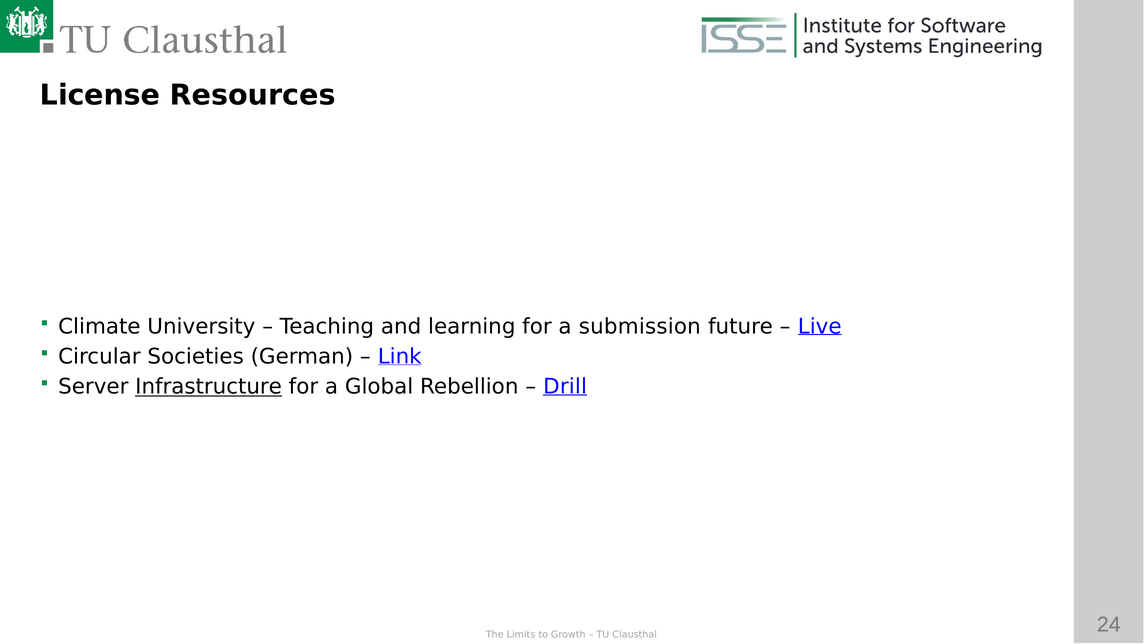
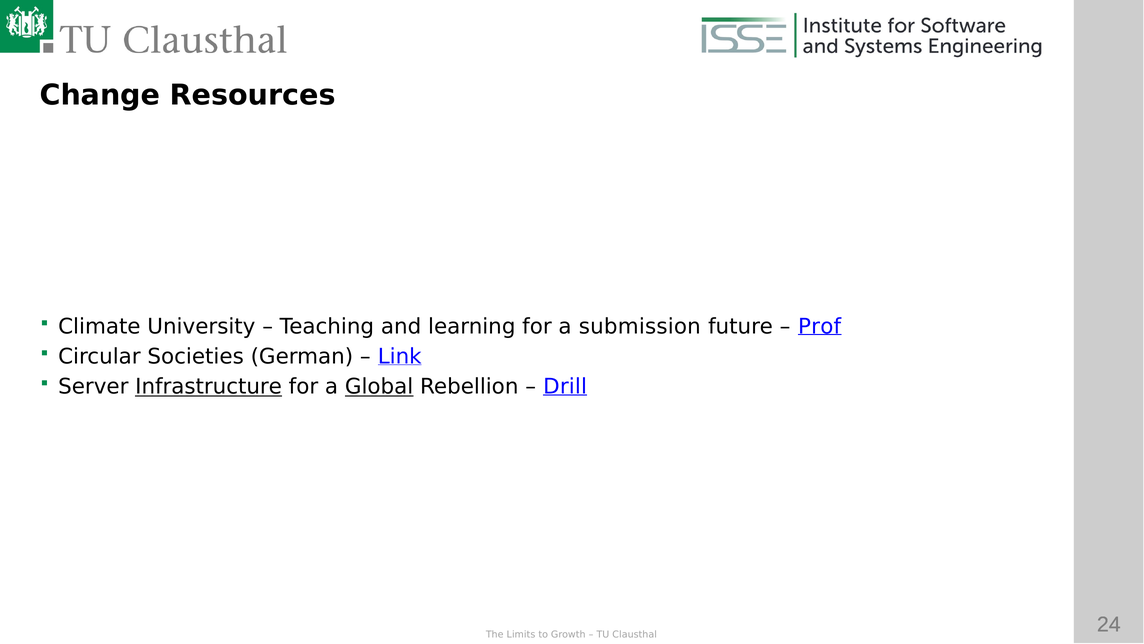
License: License -> Change (100, 95)
Live: Live -> Prof (820, 326)
Global underline: none -> present (379, 386)
